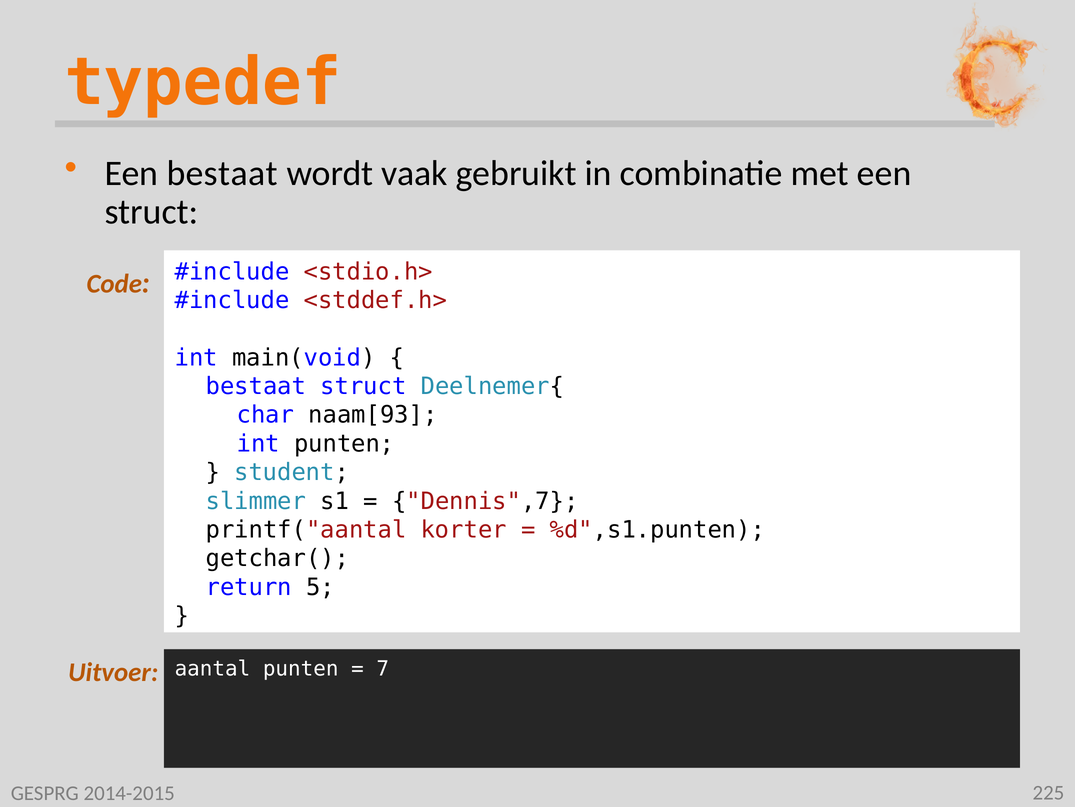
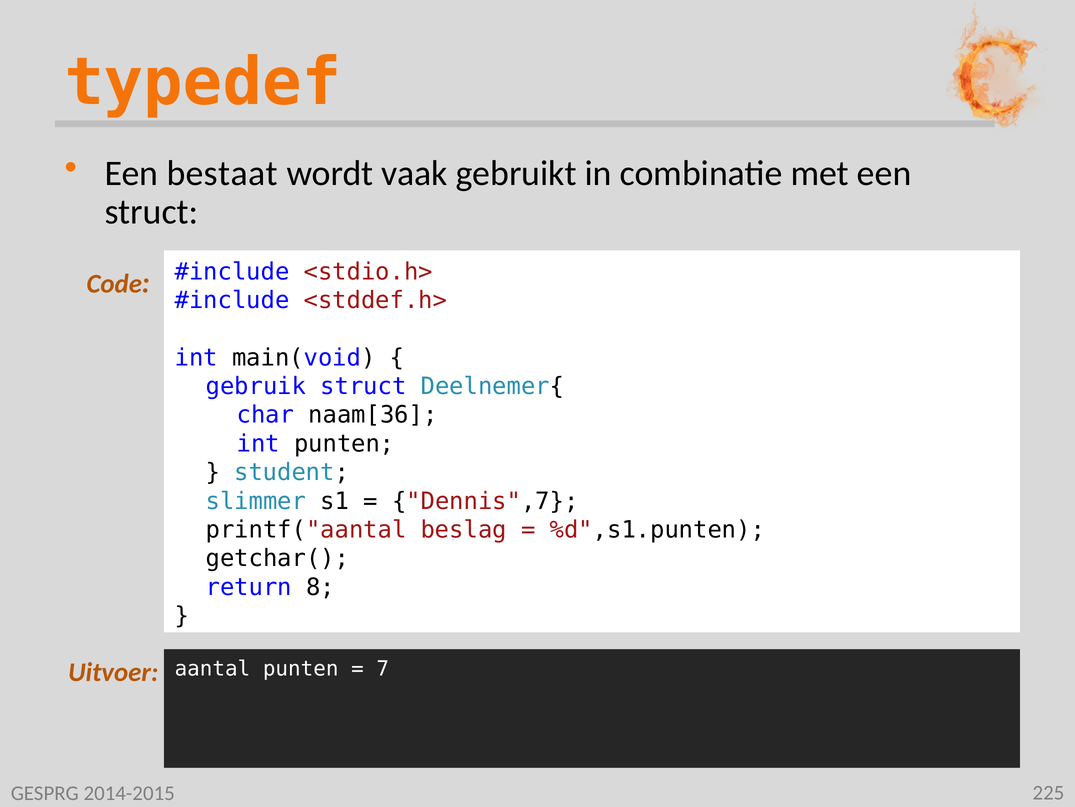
bestaat: bestaat -> gebruik (256, 386)
naam[93: naam[93 -> naam[36 (373, 415)
korter: korter -> beslag (464, 529)
5: 5 -> 8 (320, 587)
